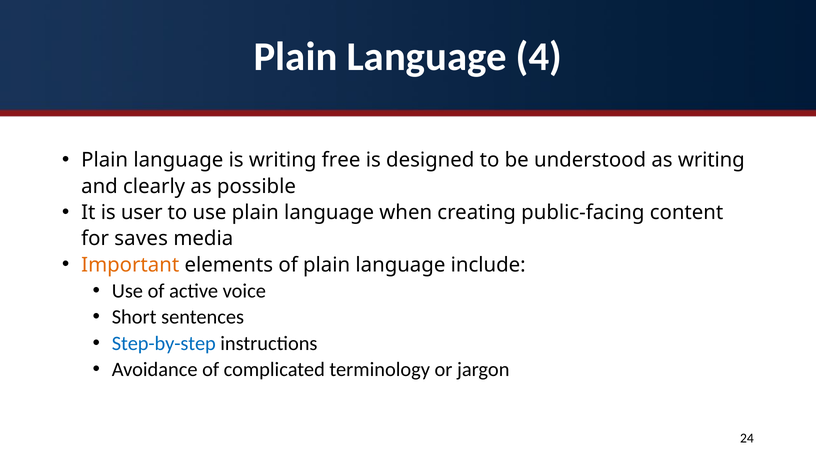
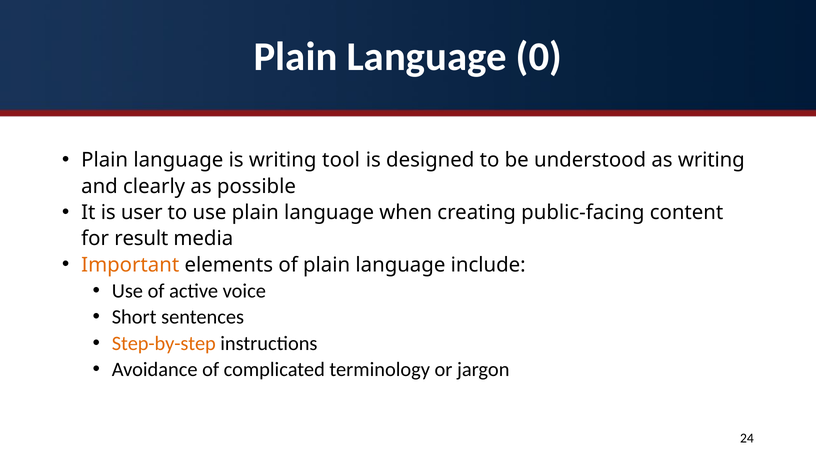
4: 4 -> 0 (539, 57)
free: free -> tool (341, 160)
saves: saves -> result (141, 239)
Step-by-step colour: blue -> orange (164, 343)
